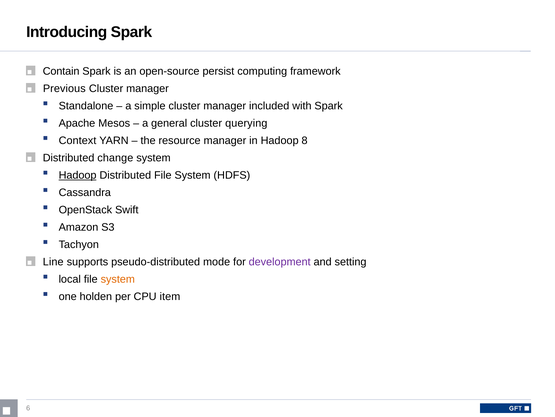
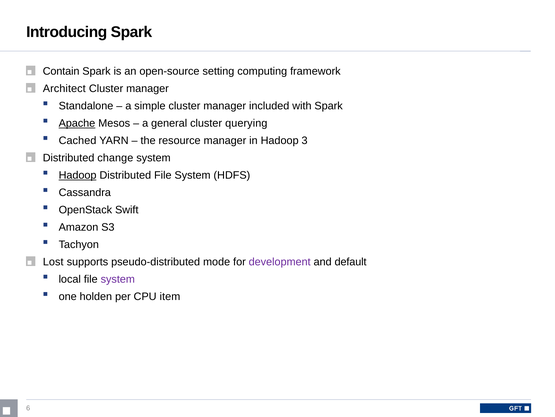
persist: persist -> setting (218, 71)
Previous: Previous -> Architect (64, 88)
Apache underline: none -> present (77, 123)
Context: Context -> Cached (78, 140)
8: 8 -> 3 (305, 140)
Line: Line -> Lost (53, 262)
setting: setting -> default (351, 262)
system colour: orange -> purple (118, 279)
